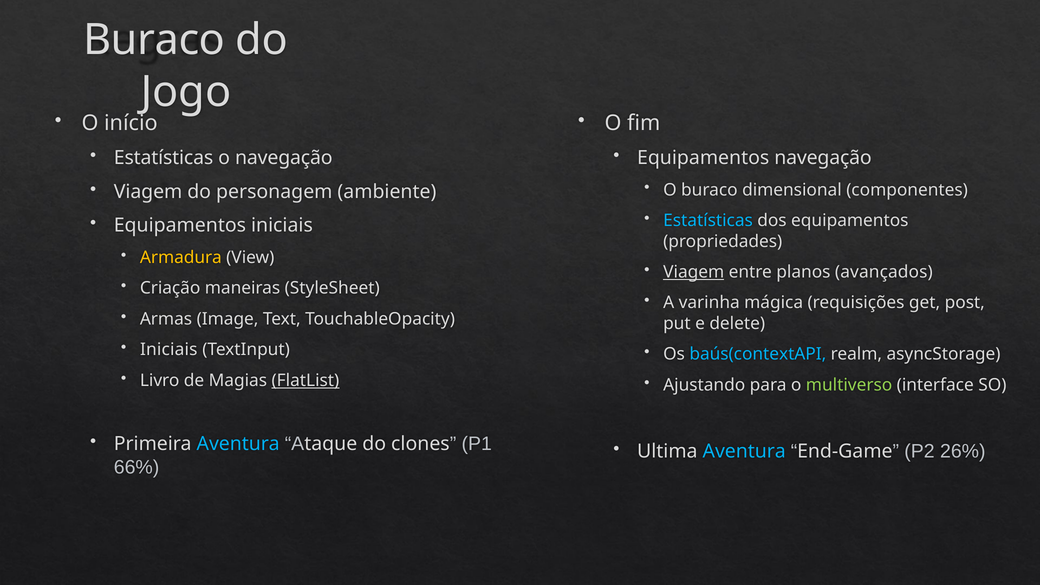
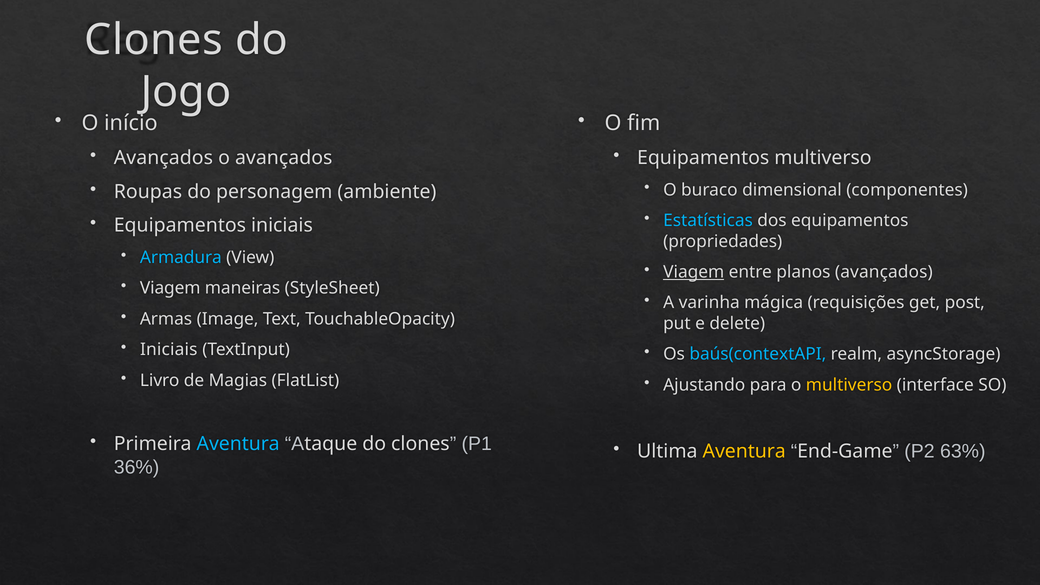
Buraco: Buraco -> Clones (154, 40)
Estatísticas: Estatísticas -> Avançados (163, 158)
o navegação: navegação -> avançados (284, 158)
Equipamentos navegação: navegação -> multiverso (823, 158)
Viagem: Viagem -> Roupas (148, 192)
Armadura colour: yellow -> light blue (181, 257)
Criação: Criação -> Viagem (170, 288)
FlatList underline: present -> none (305, 380)
multiverso colour: light green -> yellow (849, 385)
Aventura colour: light blue -> yellow (744, 451)
26%: 26% -> 63% (963, 451)
66%: 66% -> 36% (137, 467)
